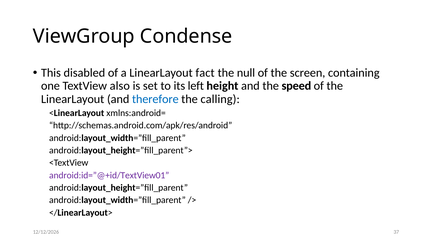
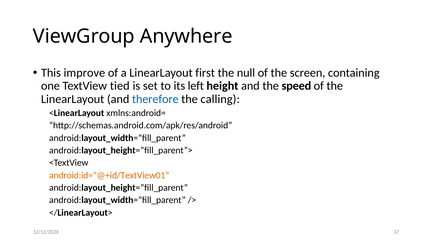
Condense: Condense -> Anywhere (186, 36)
disabled: disabled -> improve (84, 73)
fact: fact -> first (205, 73)
also: also -> tied (120, 86)
android:id=”@+id/TextView01 colour: purple -> orange (109, 175)
